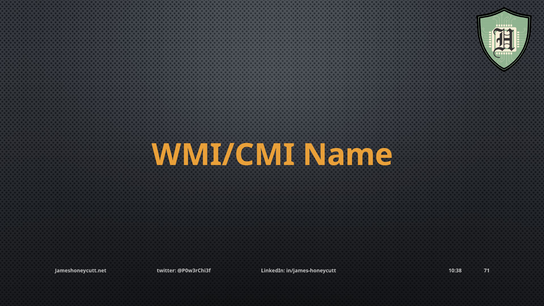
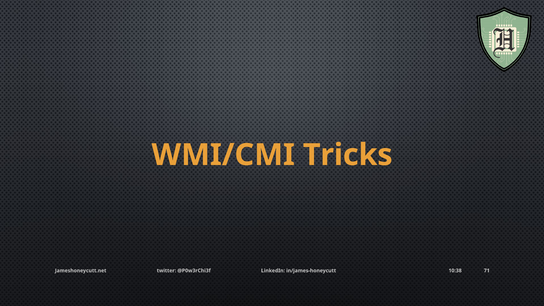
Name: Name -> Tricks (348, 155)
